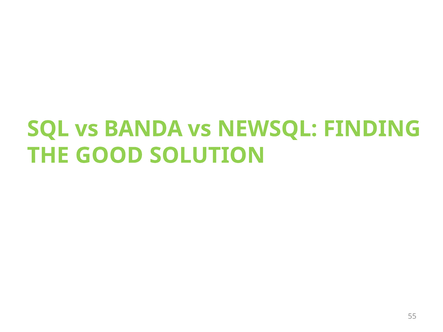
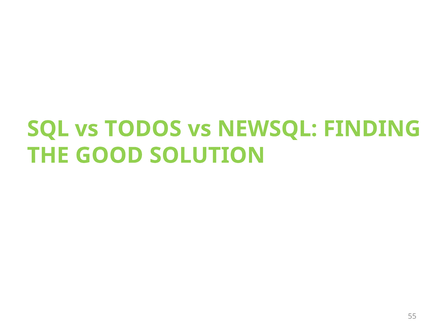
BANDA: BANDA -> TODOS (143, 129)
